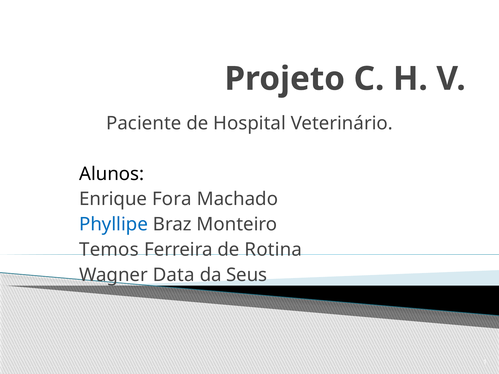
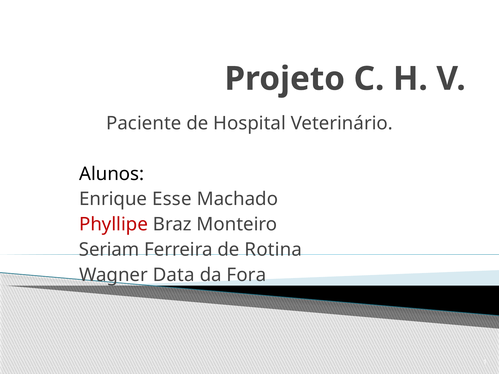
Fora: Fora -> Esse (172, 199)
Phyllipe colour: blue -> red (114, 225)
Temos: Temos -> Seriam (109, 250)
Seus: Seus -> Fora (246, 275)
